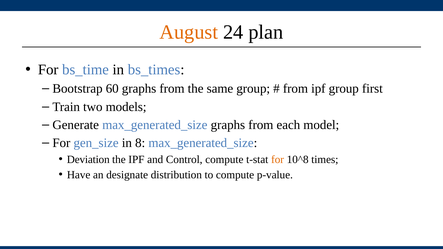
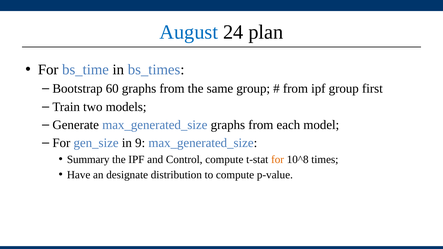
August colour: orange -> blue (189, 32)
8: 8 -> 9 (140, 143)
Deviation: Deviation -> Summary (88, 160)
